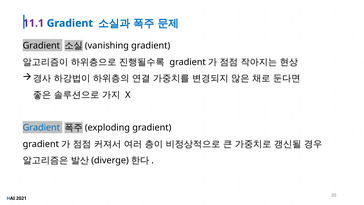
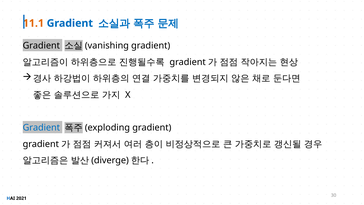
11.1 colour: purple -> orange (33, 23)
